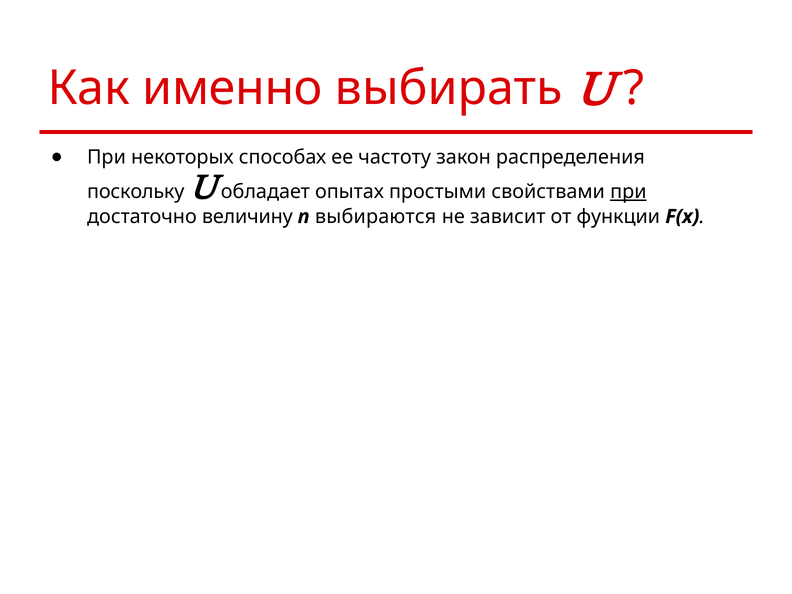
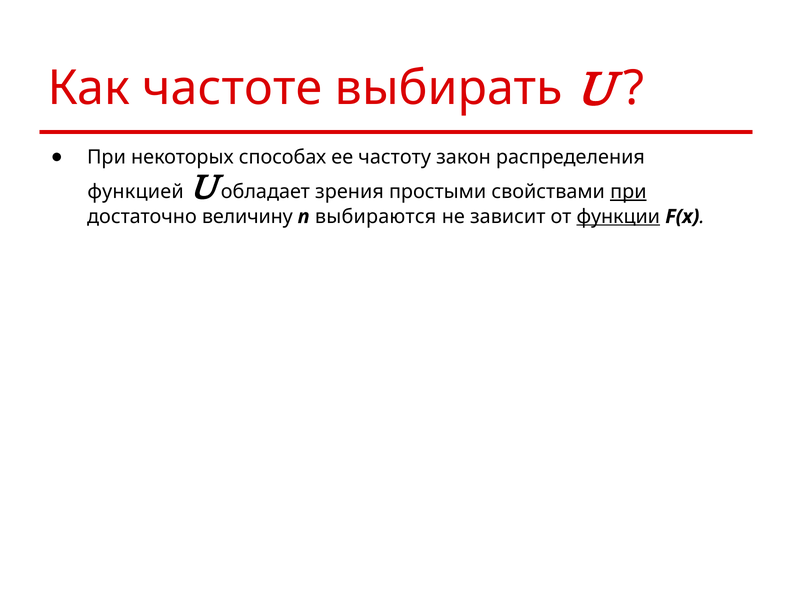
именно: именно -> частоте (232, 88)
поскольку: поскольку -> функцией (136, 192)
опытах: опытах -> зрения (349, 192)
функции underline: none -> present (618, 217)
